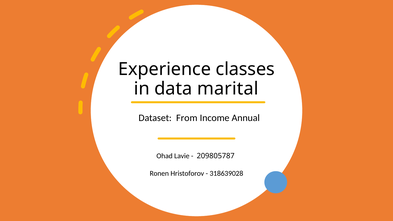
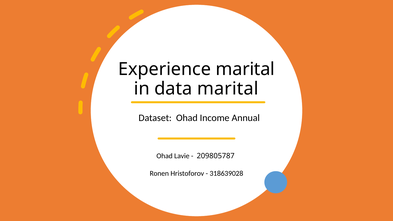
classes: classes -> marital (245, 69)
Dataset From: From -> Ohad (187, 118)
